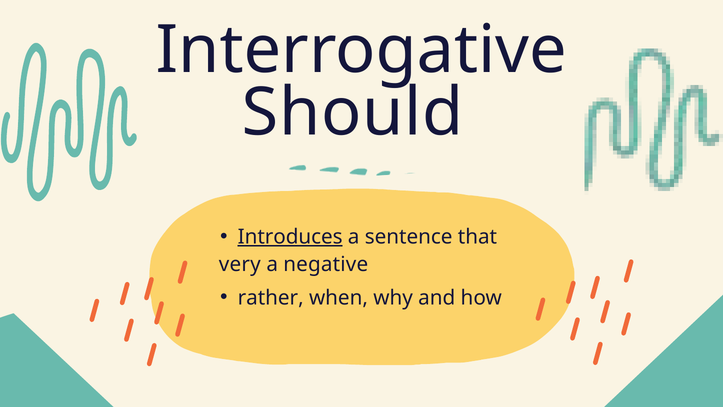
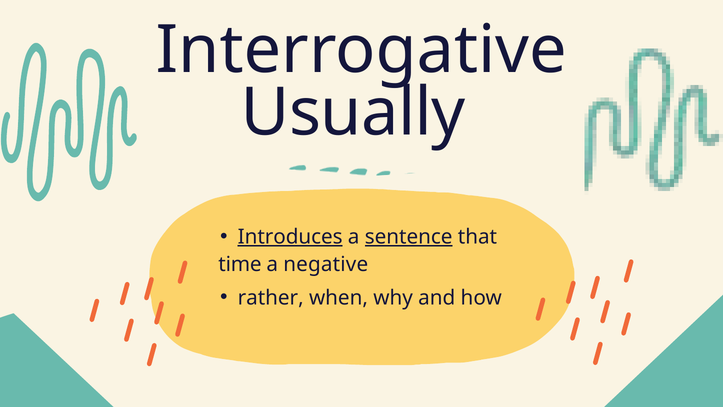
Should: Should -> Usually (353, 113)
sentence underline: none -> present (409, 237)
very: very -> time (240, 264)
